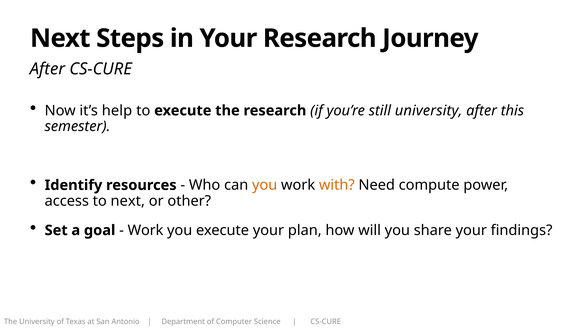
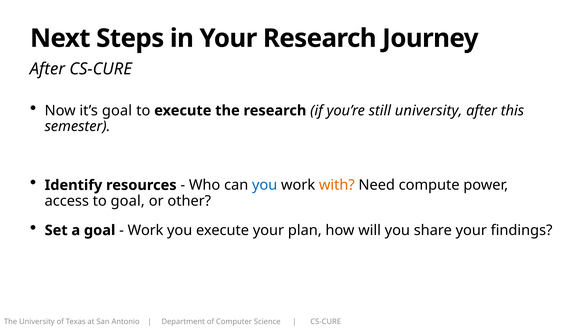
it’s help: help -> goal (117, 111)
you colour: orange -> blue (265, 185)
to next: next -> goal (128, 201)
